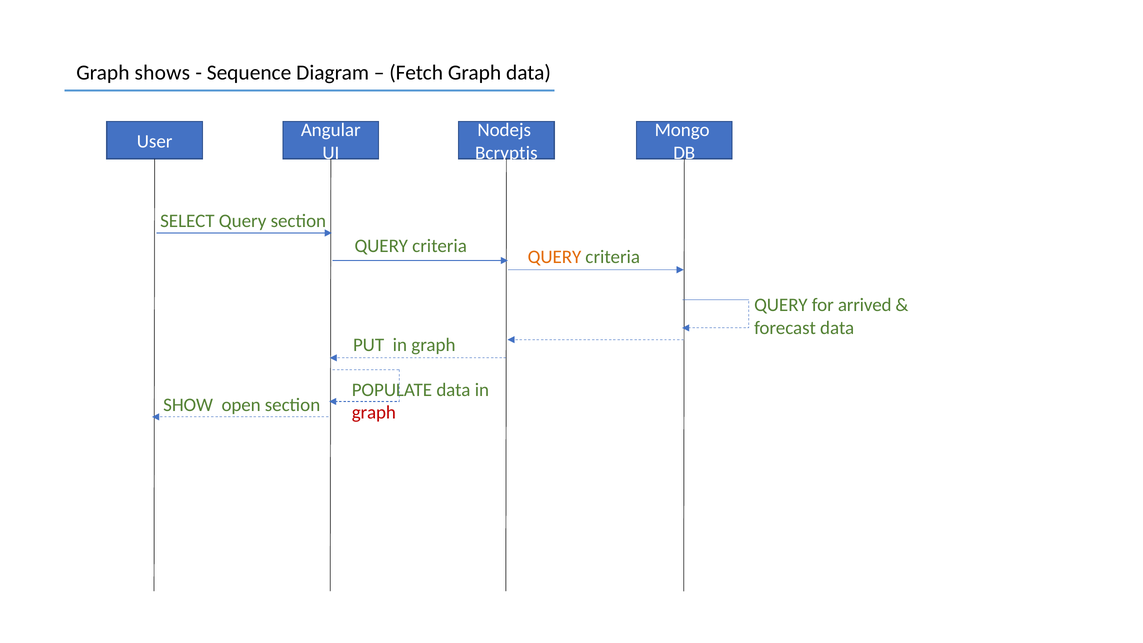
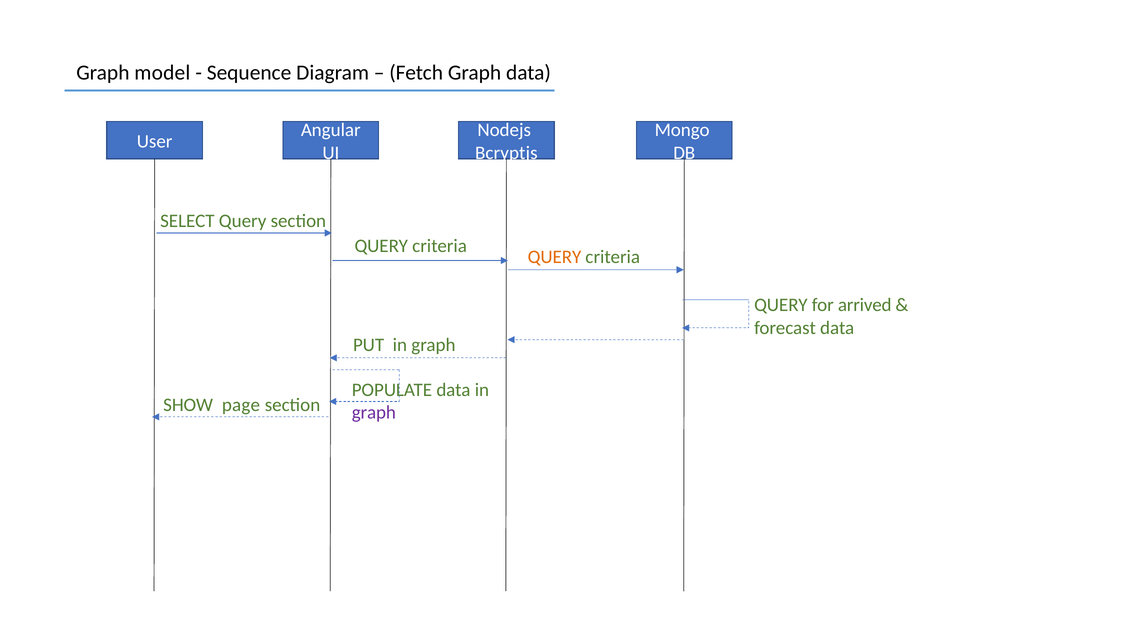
shows: shows -> model (162, 73)
open: open -> page (241, 405)
graph colour: red -> purple (374, 413)
